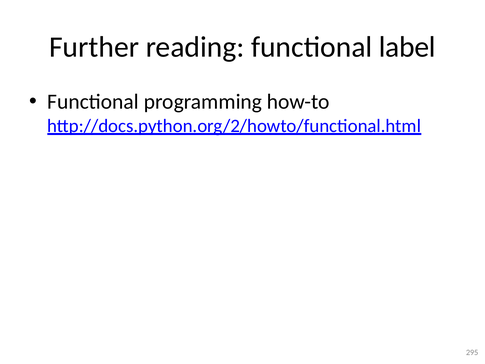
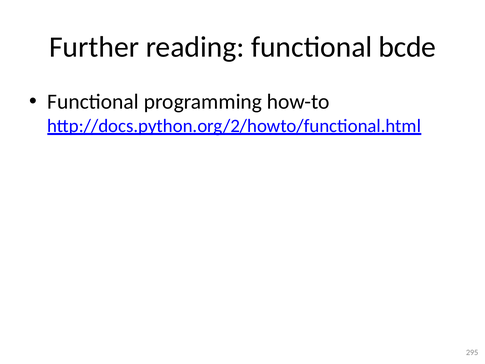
label: label -> bcde (407, 47)
